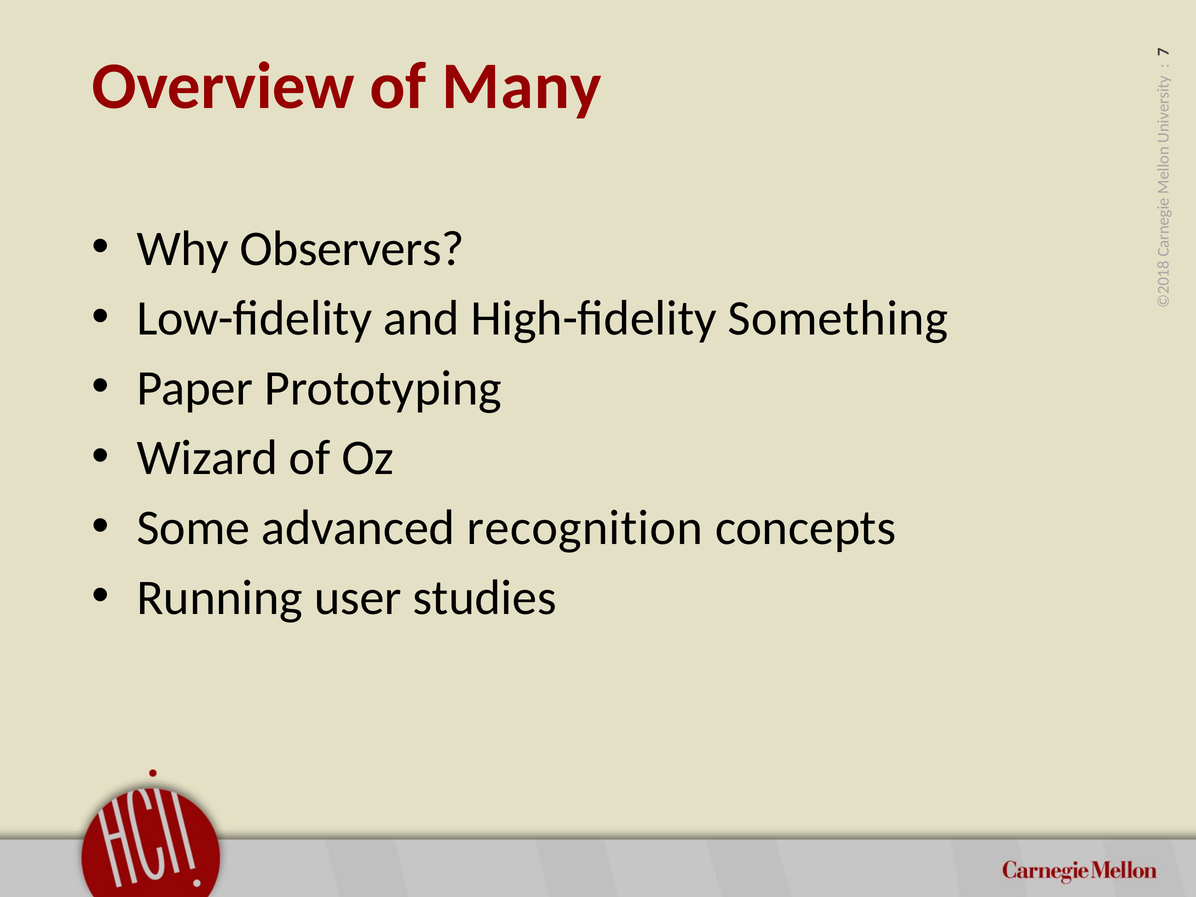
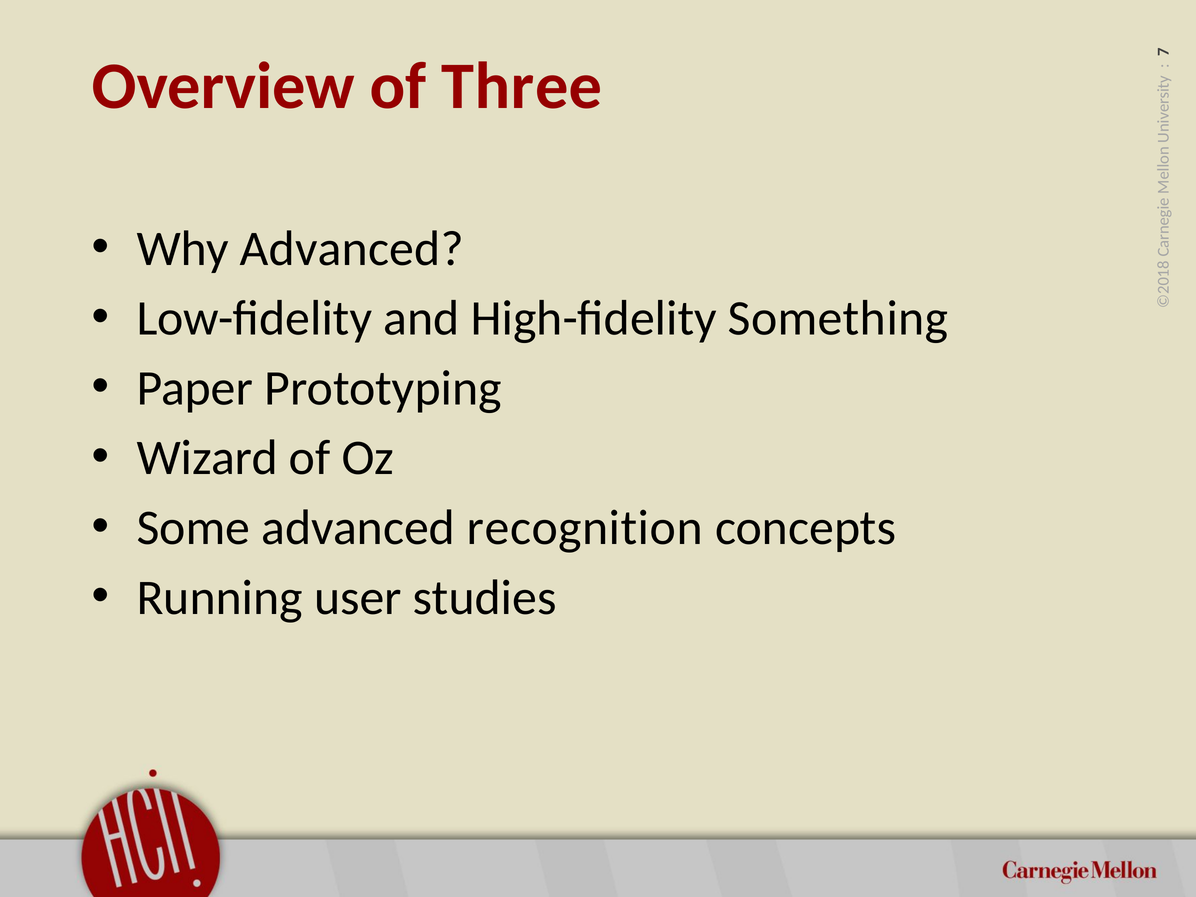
Many: Many -> Three (522, 86)
Why Observers: Observers -> Advanced (352, 249)
